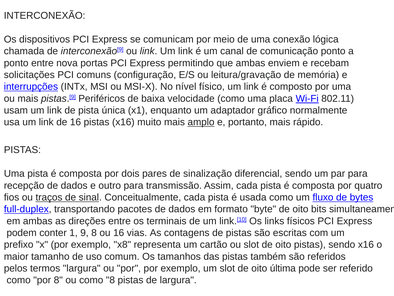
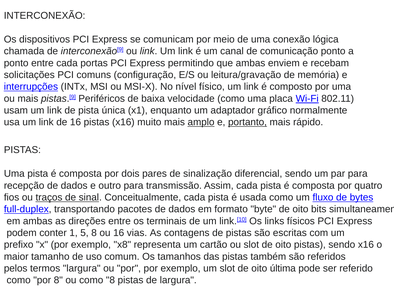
entre nova: nova -> cada (67, 63)
portanto underline: none -> present (247, 122)
9: 9 -> 5 (84, 232)
